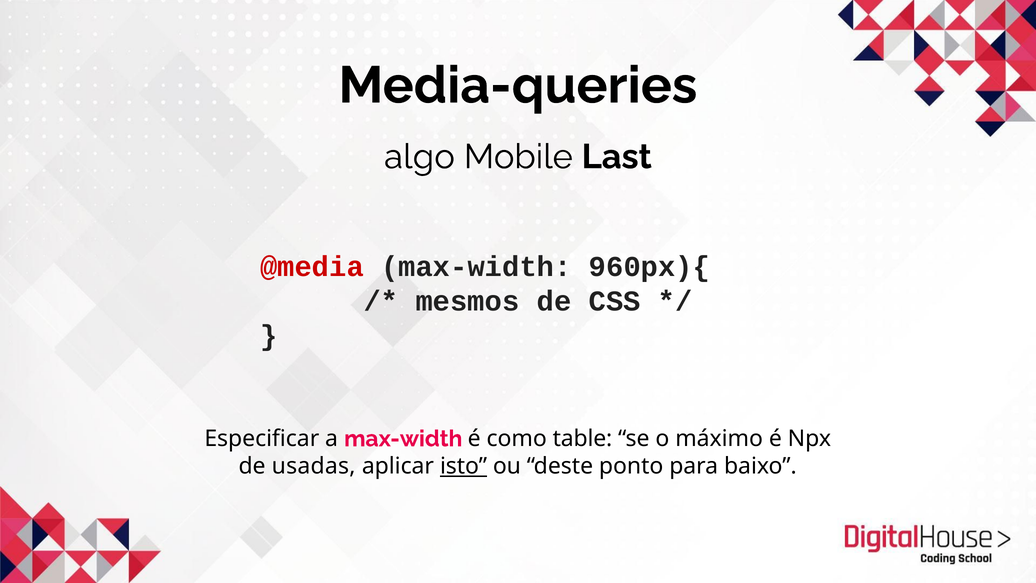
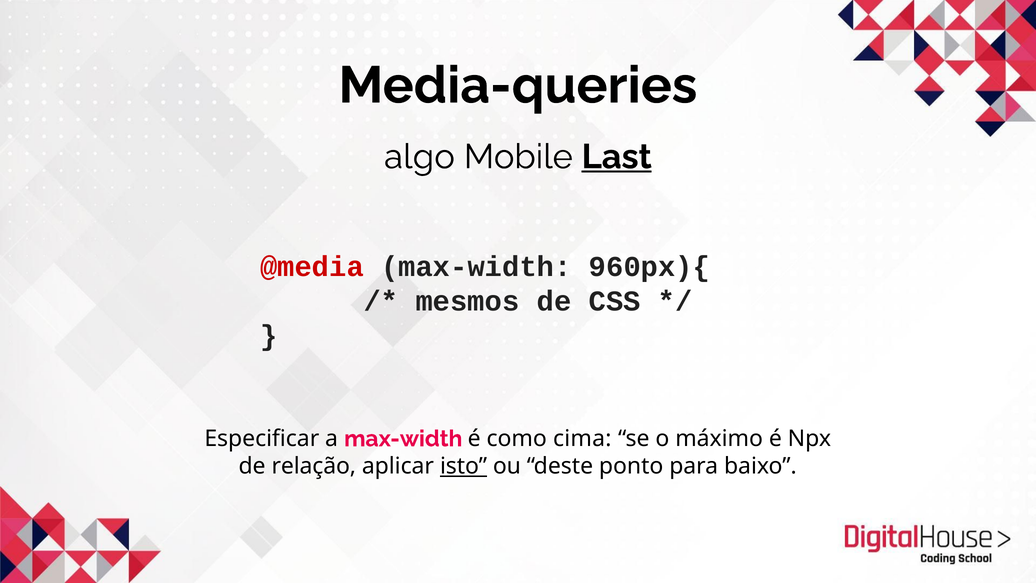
Last underline: none -> present (617, 157)
table: table -> cima (582, 439)
usadas: usadas -> relação (314, 466)
